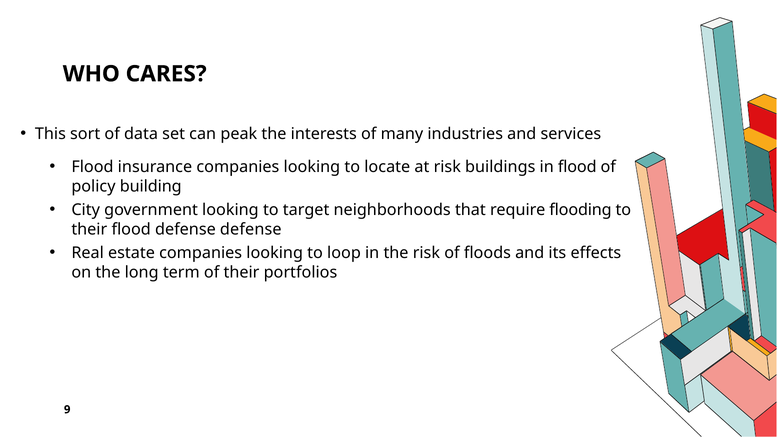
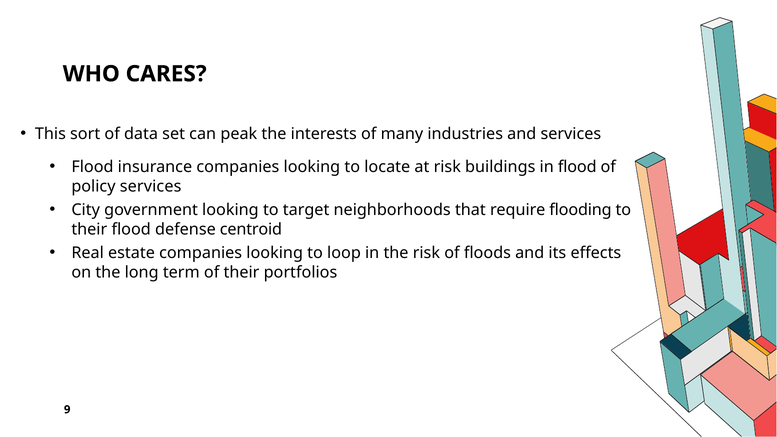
policy building: building -> services (151, 186)
defense defense: defense -> centroid (251, 229)
